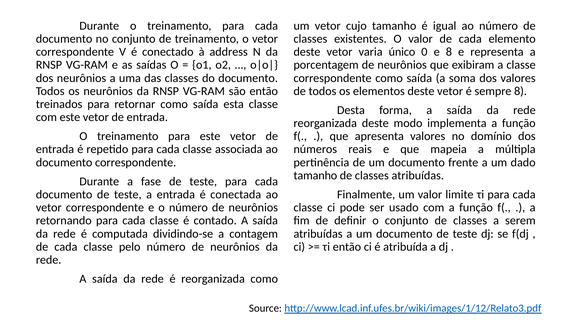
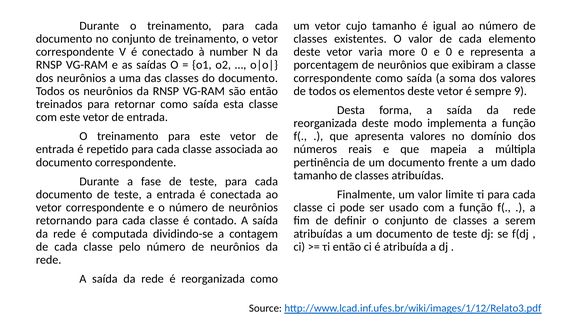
address: address -> number (229, 52)
único: único -> more (402, 52)
e 8: 8 -> 0 (449, 52)
sempre 8: 8 -> 9 (521, 91)
